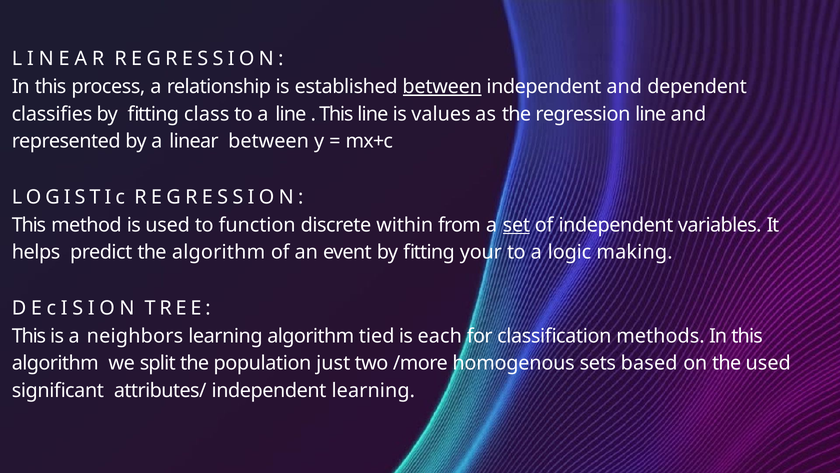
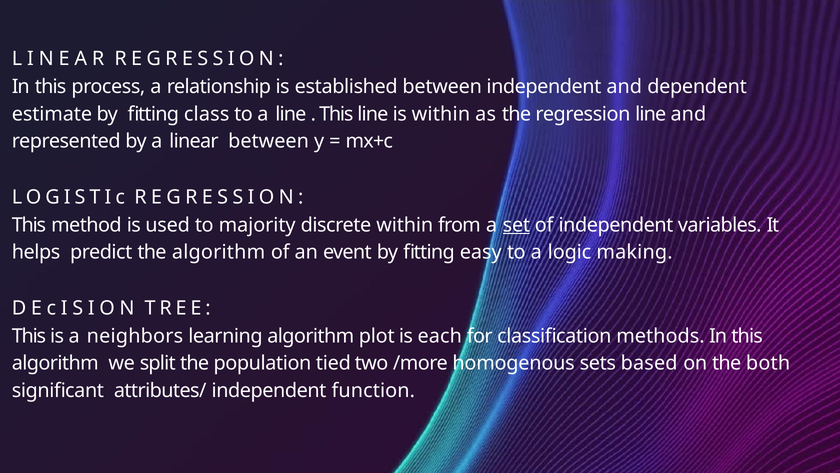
between underline: present -> none (442, 87)
classifies: classifies -> estimate (52, 114)
is values: values -> within (441, 114)
function: function -> majority (257, 225)
your: your -> easy (481, 252)
tied: tied -> plot (377, 336)
just: just -> tied (333, 363)
the used: used -> both (768, 363)
independent learning: learning -> function (373, 390)
